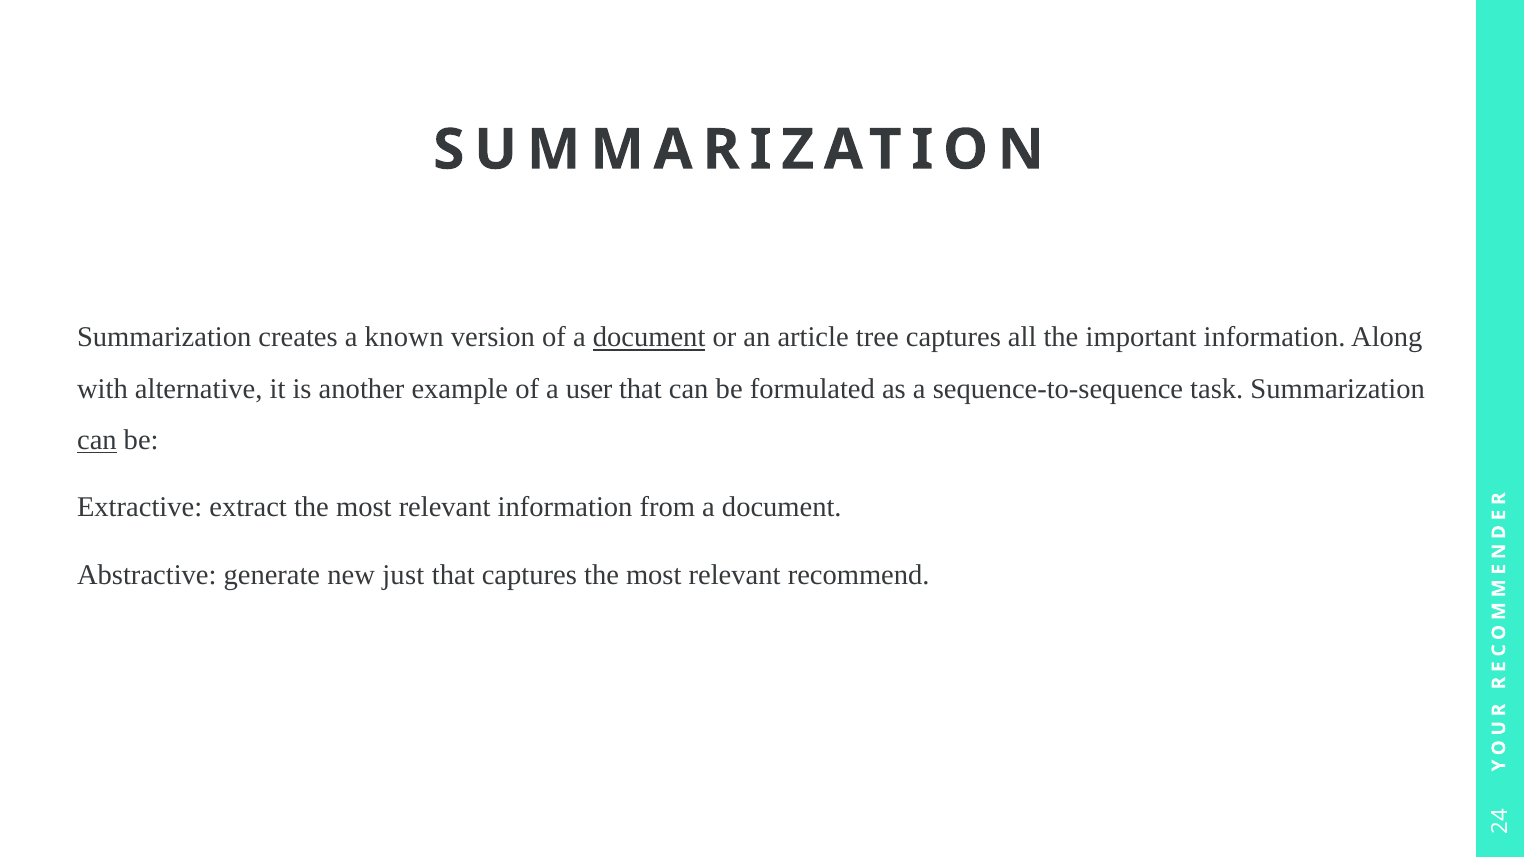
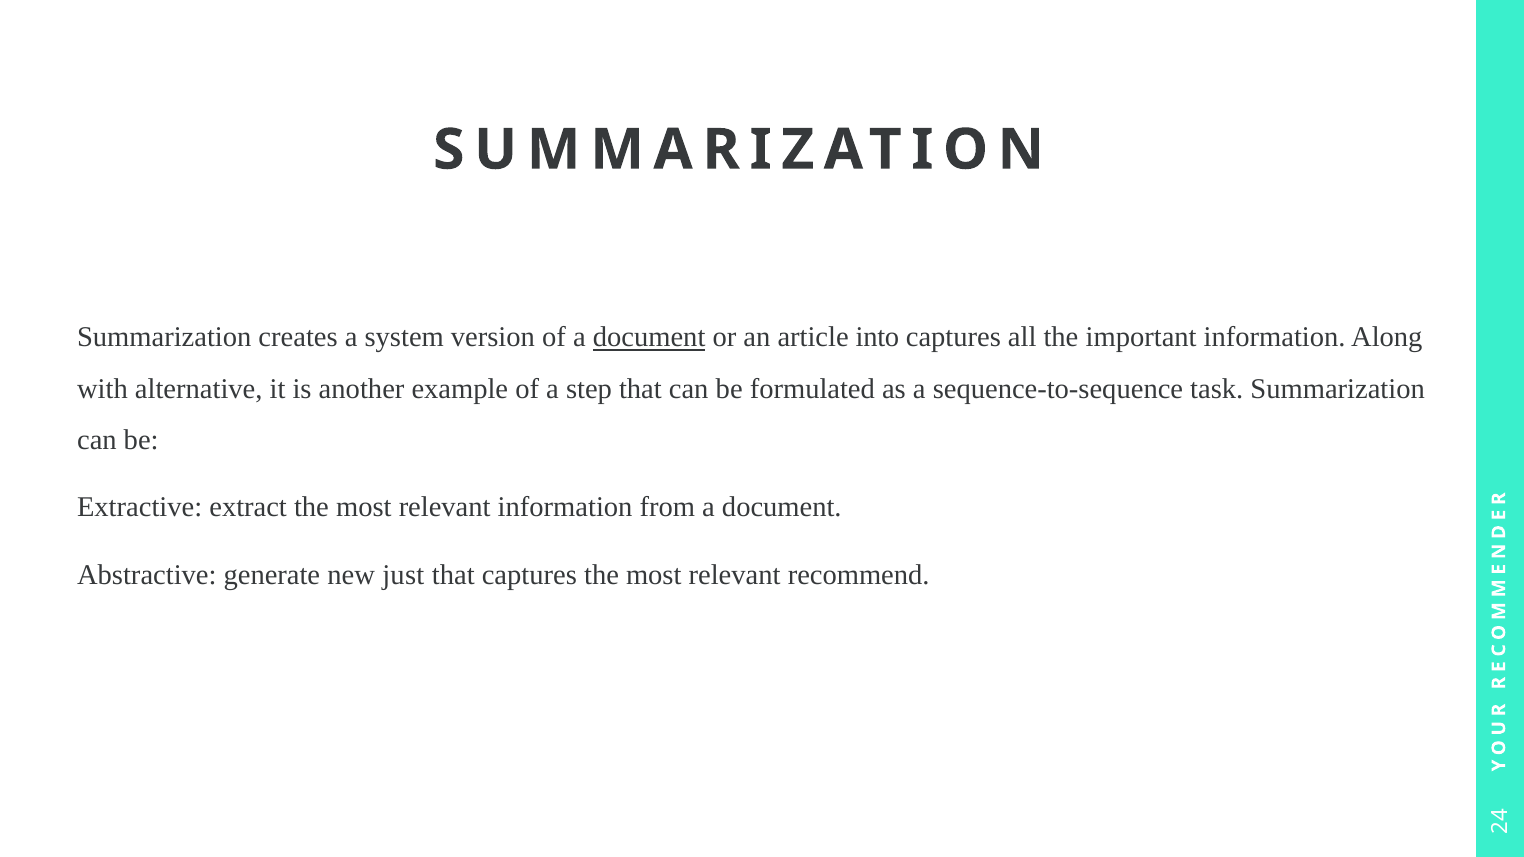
known: known -> system (404, 338)
tree: tree -> into (877, 338)
user: user -> step (589, 389)
can underline: present -> none (97, 440)
